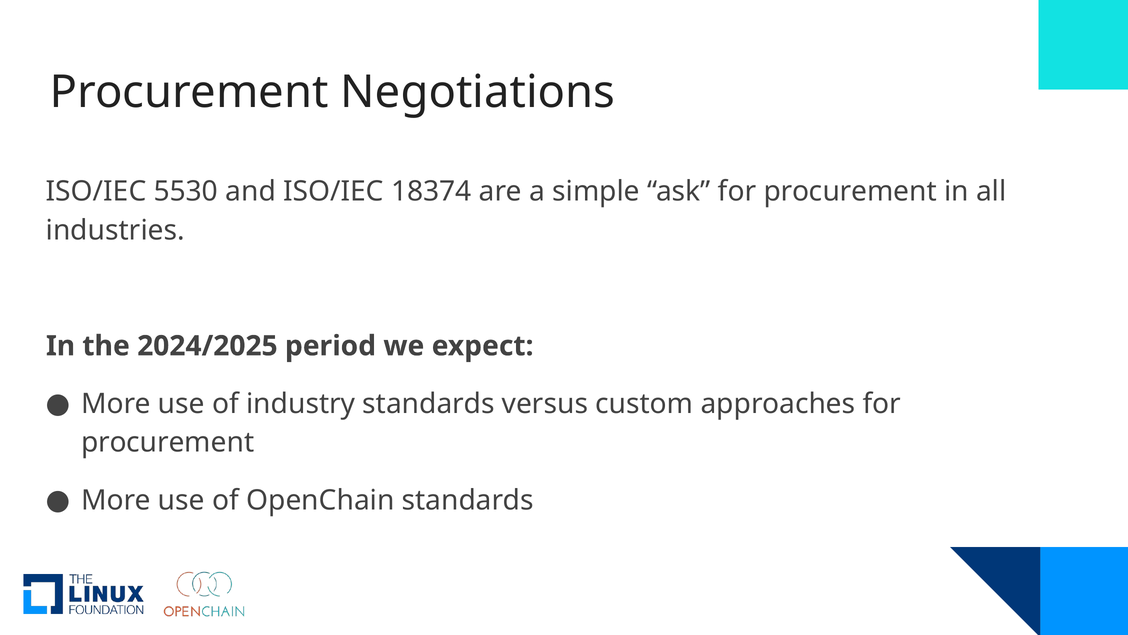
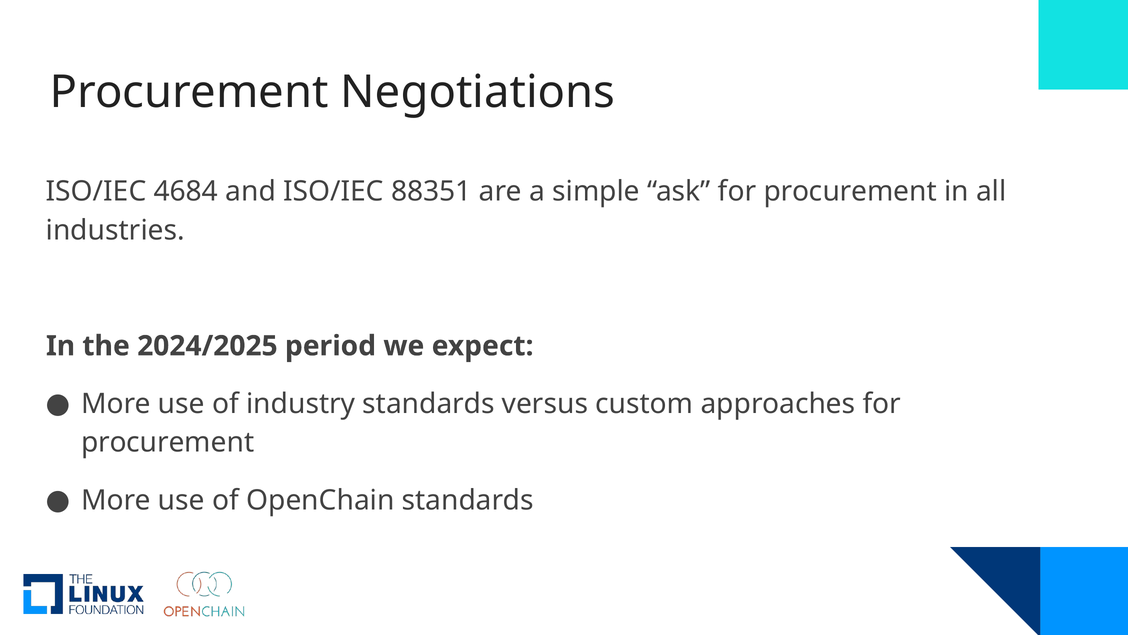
5530: 5530 -> 4684 (186, 191)
18374: 18374 -> 88351 (431, 191)
